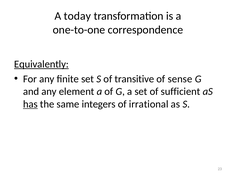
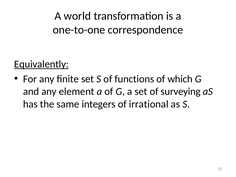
today: today -> world (77, 16)
transitive: transitive -> functions (134, 79)
sense: sense -> which (180, 79)
sufficient: sufficient -> surveying (181, 91)
has underline: present -> none (30, 104)
